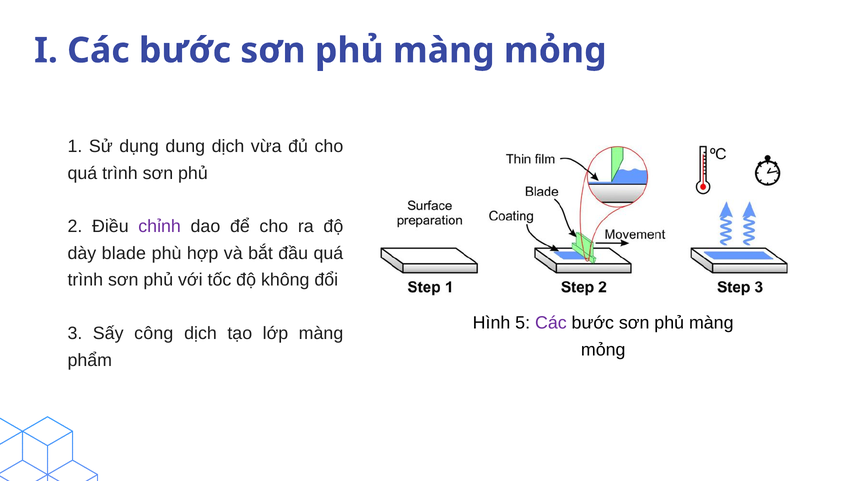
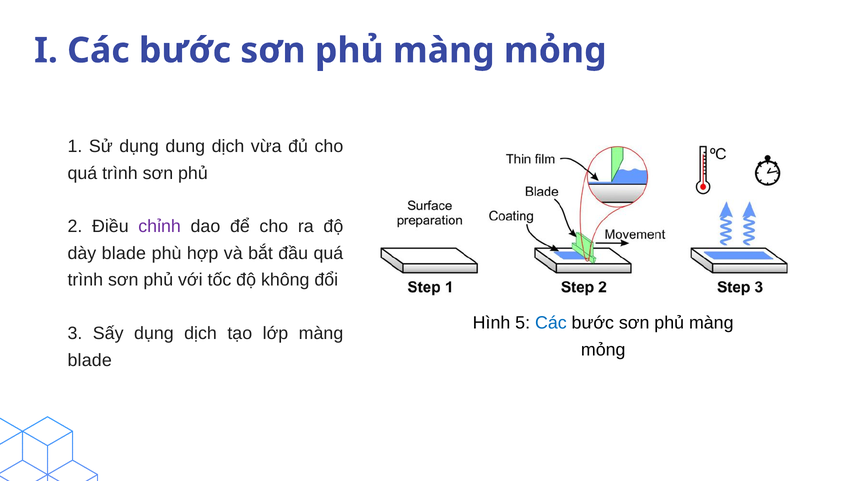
Các colour: purple -> blue (551, 323)
Sấy công: công -> dụng (154, 333)
phẩm: phẩm -> blade (90, 360)
